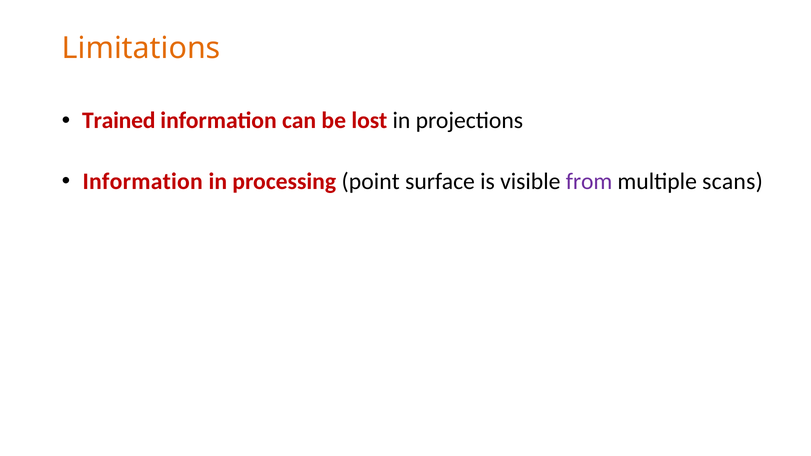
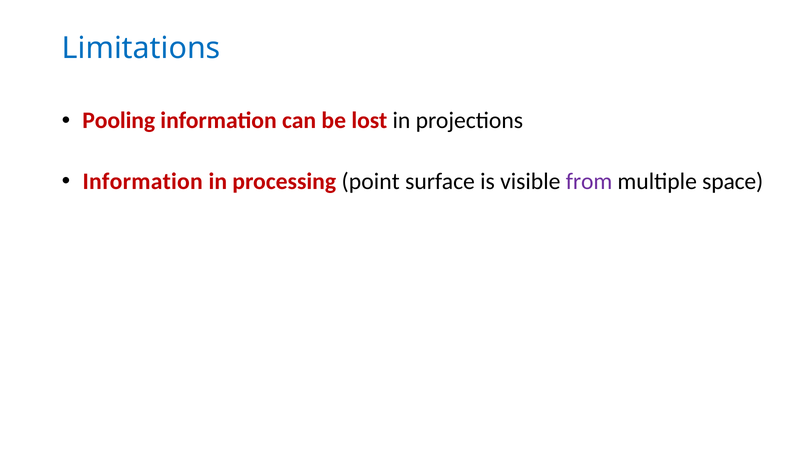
Limitations colour: orange -> blue (141, 48)
Trained: Trained -> Pooling (119, 121)
scans: scans -> space (733, 181)
